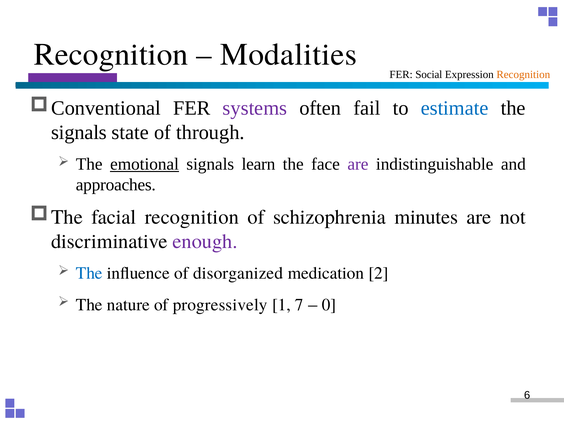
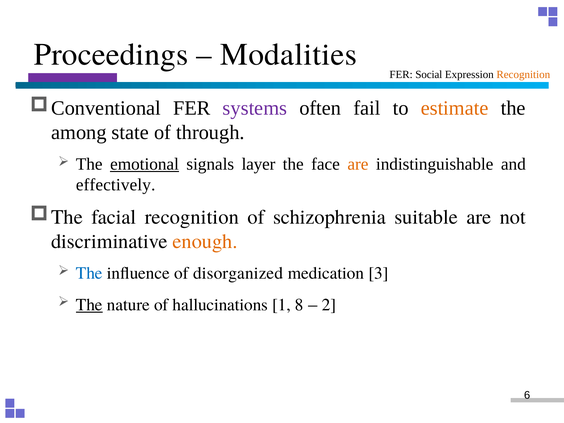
Recognition: Recognition -> Proceedings (111, 54)
estimate colour: blue -> orange (455, 108)
signals: signals -> among (79, 132)
learn: learn -> layer (258, 164)
are colour: purple -> orange (358, 164)
approaches: approaches -> effectively (116, 185)
minutes: minutes -> suitable (426, 217)
enough colour: purple -> orange (205, 241)
2: 2 -> 3 (378, 273)
The underline: none -> present (89, 305)
progressively: progressively -> hallucinations (220, 305)
7: 7 -> 8 (299, 305)
0: 0 -> 2 (329, 305)
